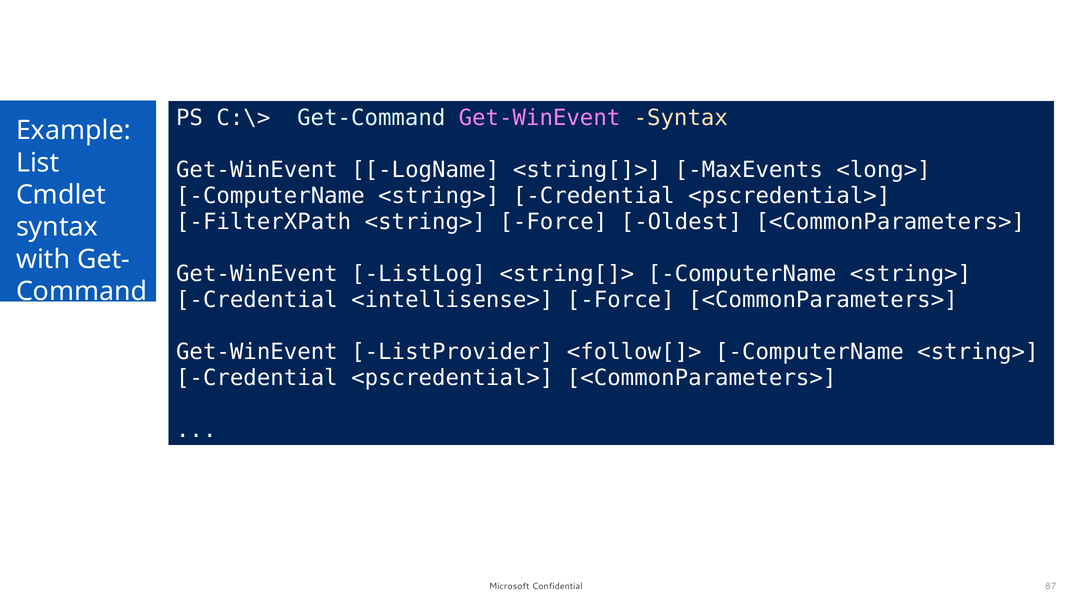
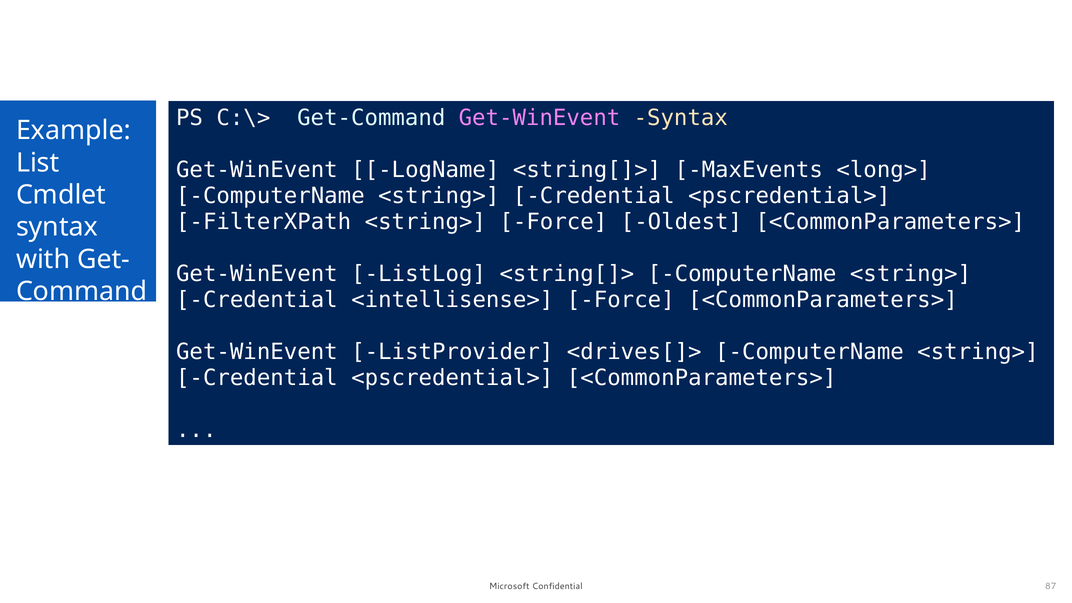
<follow[]>: <follow[]> -> <drives[]> (634, 352)
